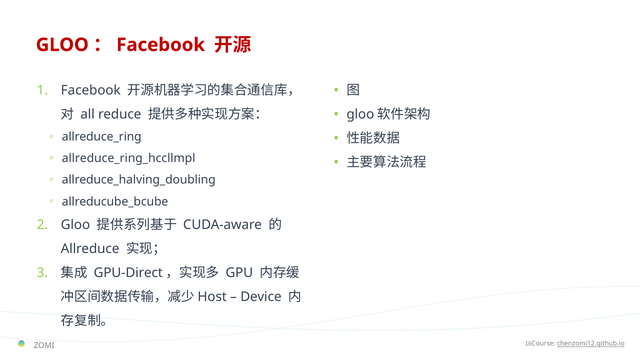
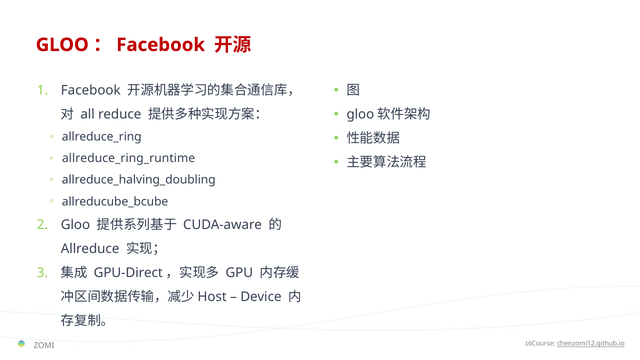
allreduce_ring_hccllmpl: allreduce_ring_hccllmpl -> allreduce_ring_runtime (129, 158)
